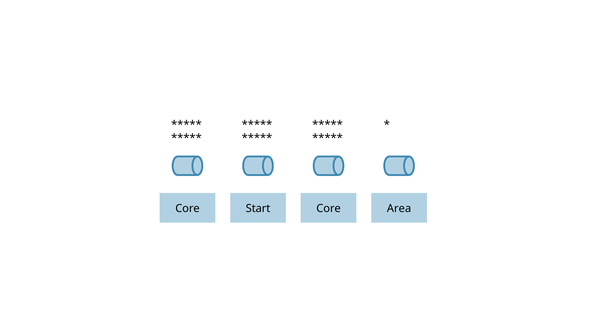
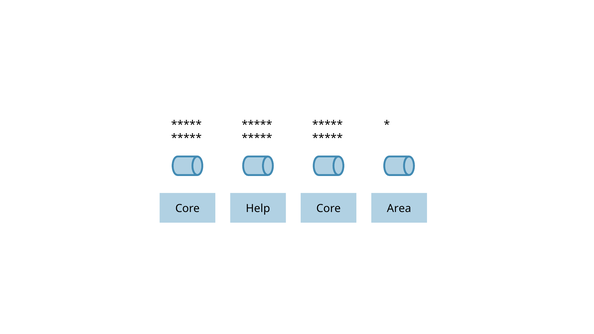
Start: Start -> Help (258, 209)
